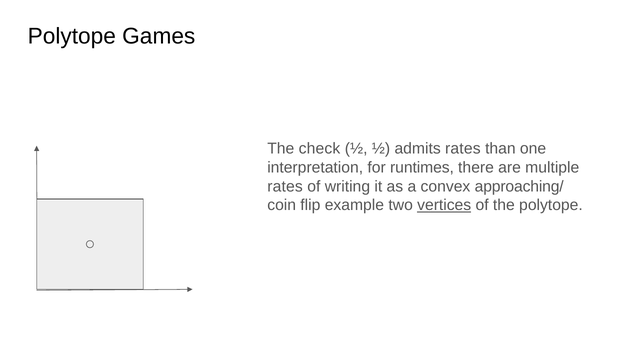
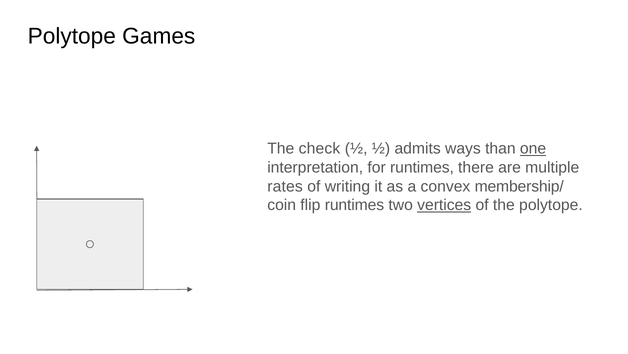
admits rates: rates -> ways (463, 148)
one underline: none -> present (533, 148)
approaching/: approaching/ -> membership/ (519, 186)
flip example: example -> runtimes (354, 205)
